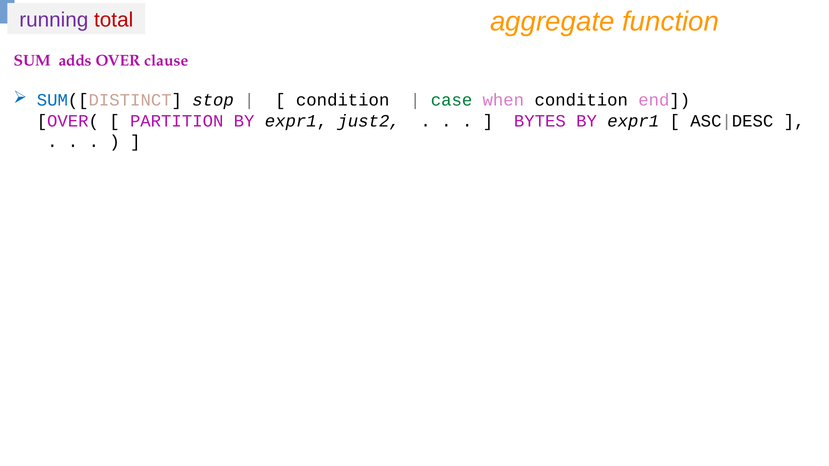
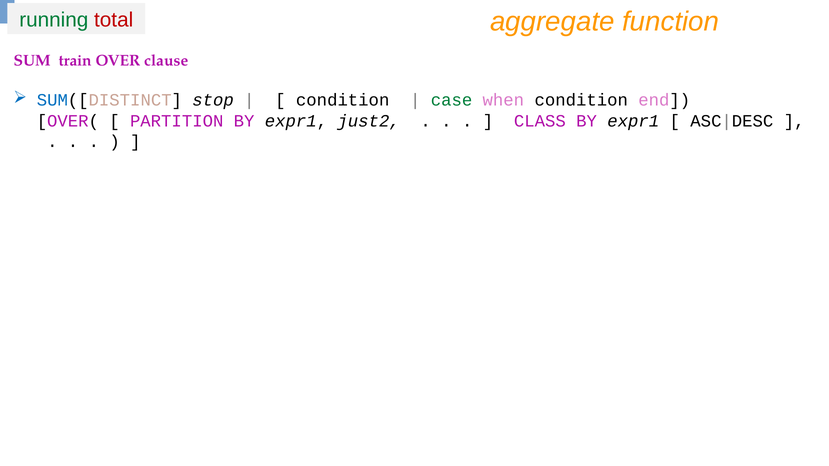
running colour: purple -> green (54, 20)
adds: adds -> train (75, 61)
BYTES: BYTES -> CLASS (540, 121)
